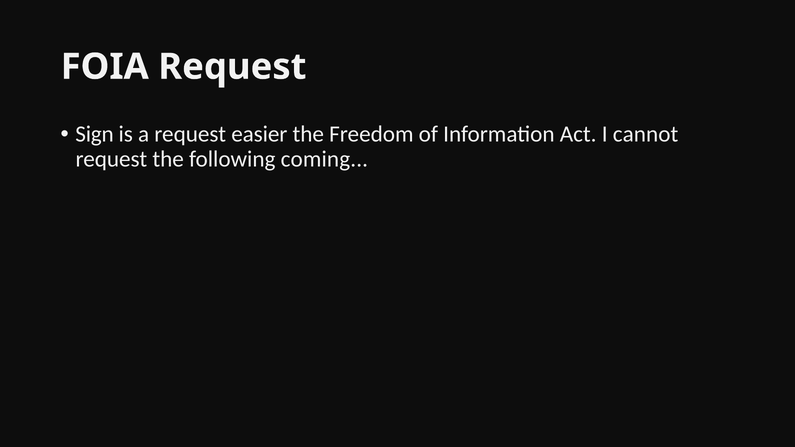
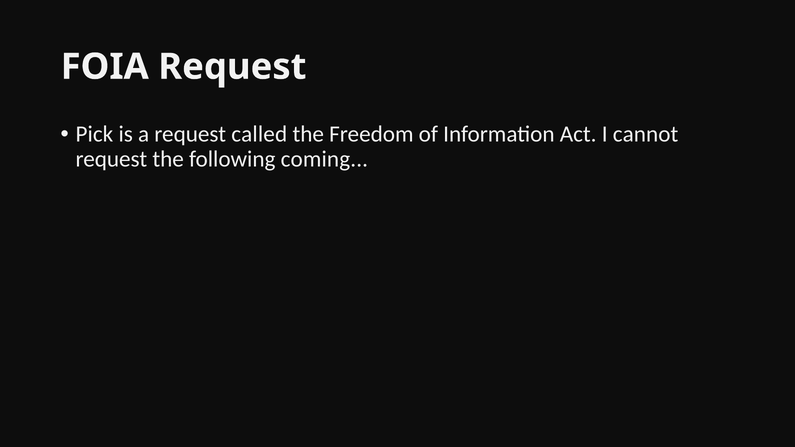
Sign: Sign -> Pick (94, 134)
easier: easier -> called (259, 134)
